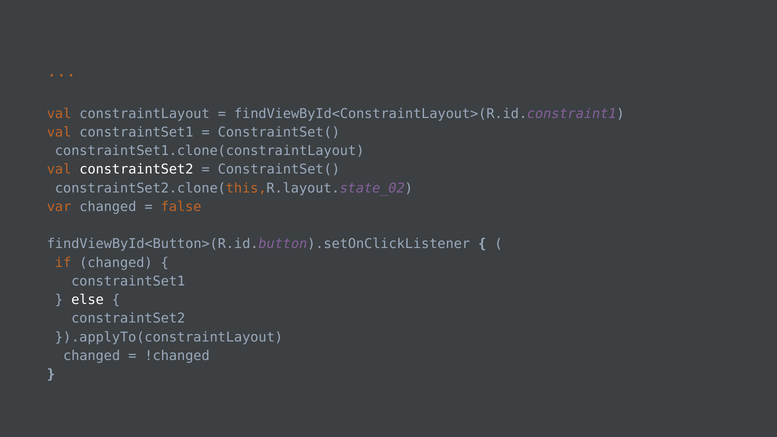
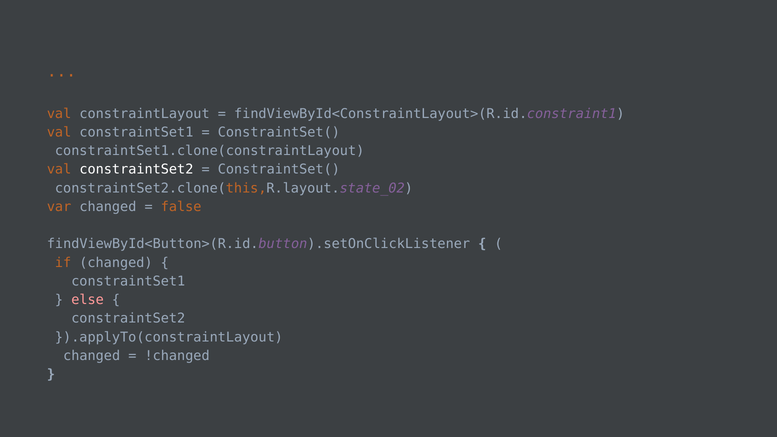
else colour: white -> pink (88, 300)
